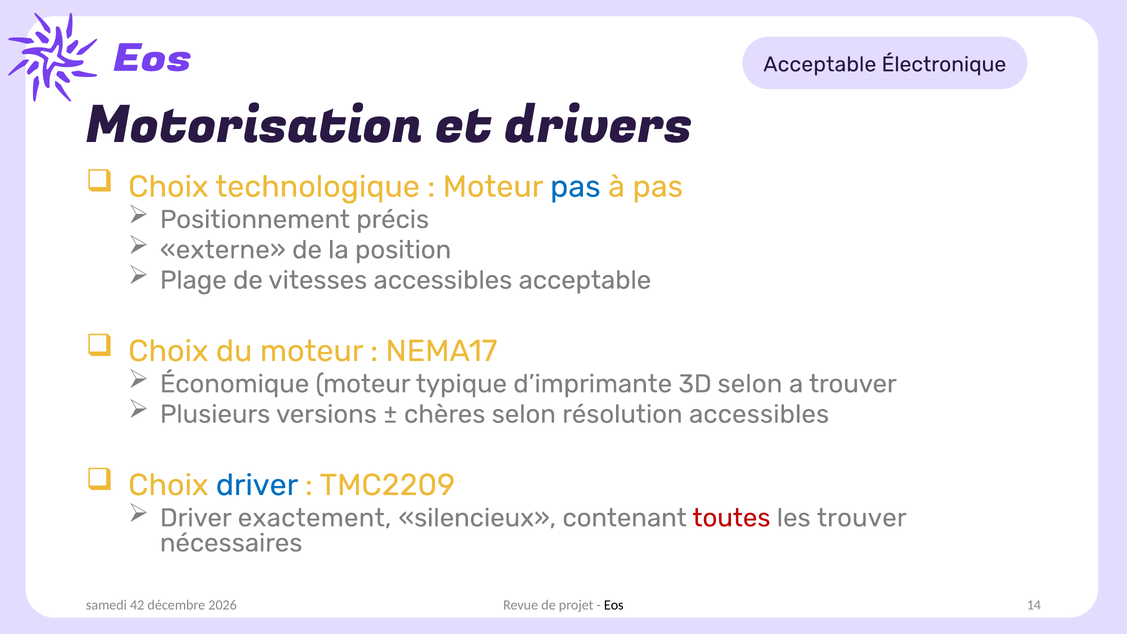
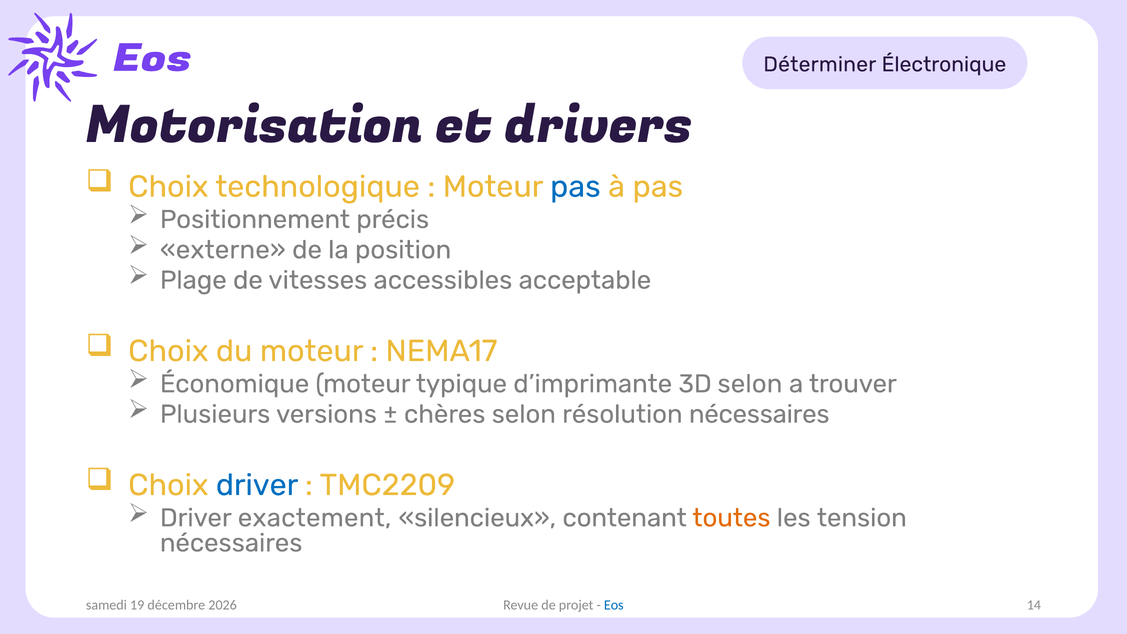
Acceptable: Acceptable -> Déterminer (820, 64)
résolution accessibles: accessibles -> nécessaires (759, 414)
toutes colour: red -> orange (731, 518)
les trouver: trouver -> tension (862, 518)
42: 42 -> 19 (137, 605)
Eos colour: black -> blue (614, 605)
